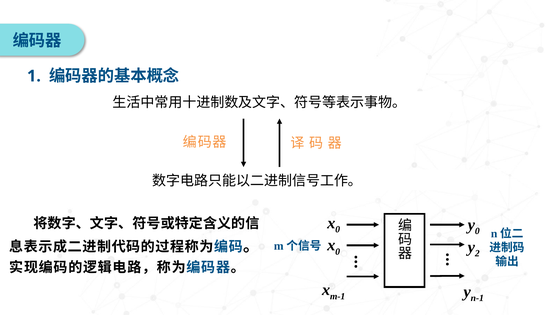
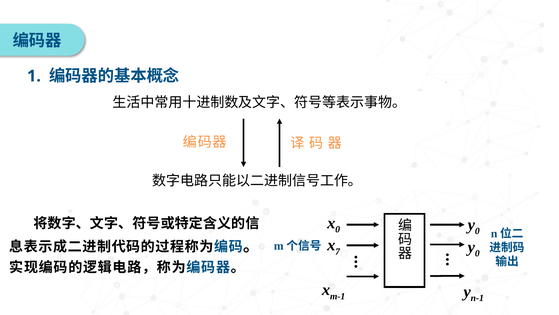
0: 0 -> 7 (338, 251)
2: 2 -> 0 (477, 253)
